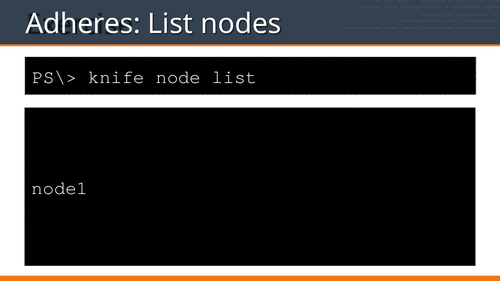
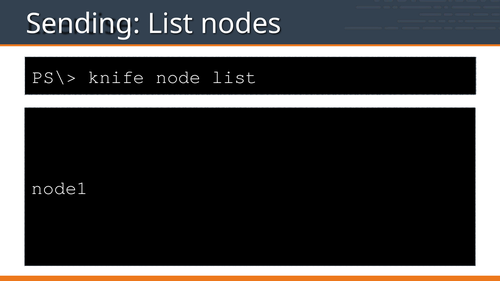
Adheres: Adheres -> Sending (83, 24)
